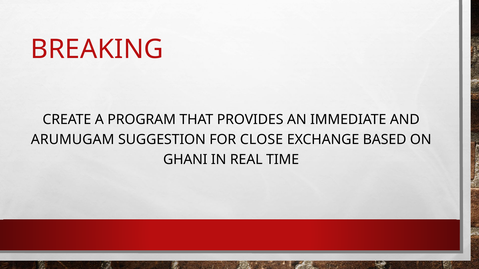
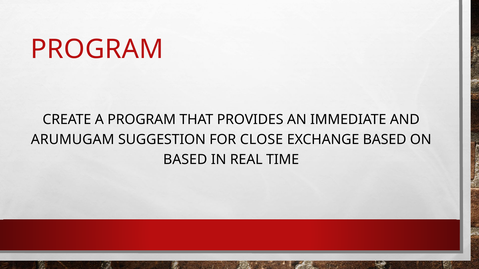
BREAKING: BREAKING -> PROGRAM (97, 49)
GHANI: GHANI -> BASED (185, 160)
